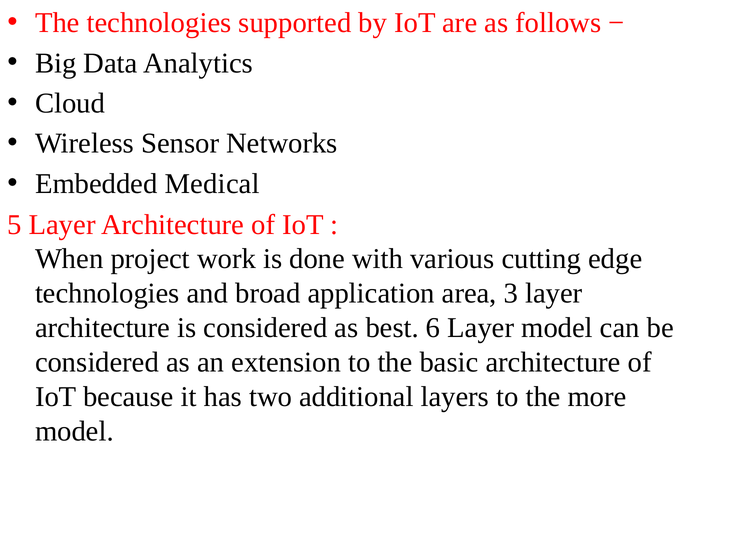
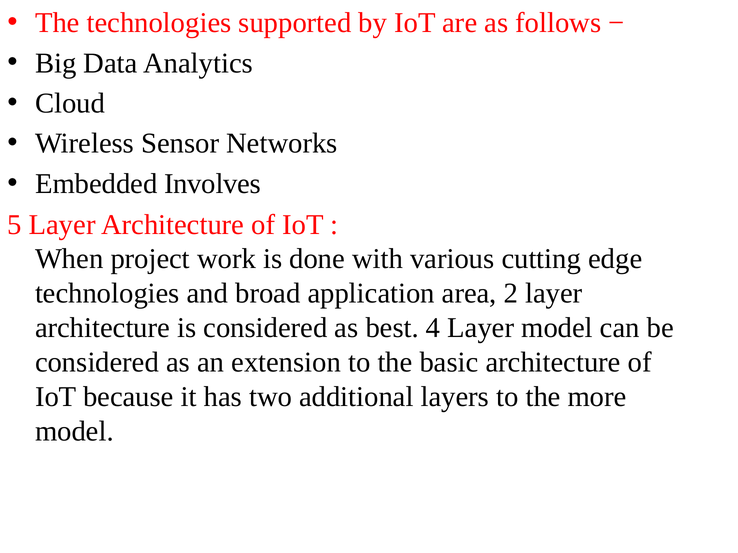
Medical: Medical -> Involves (212, 184)
3: 3 -> 2 (511, 294)
6: 6 -> 4 (433, 328)
